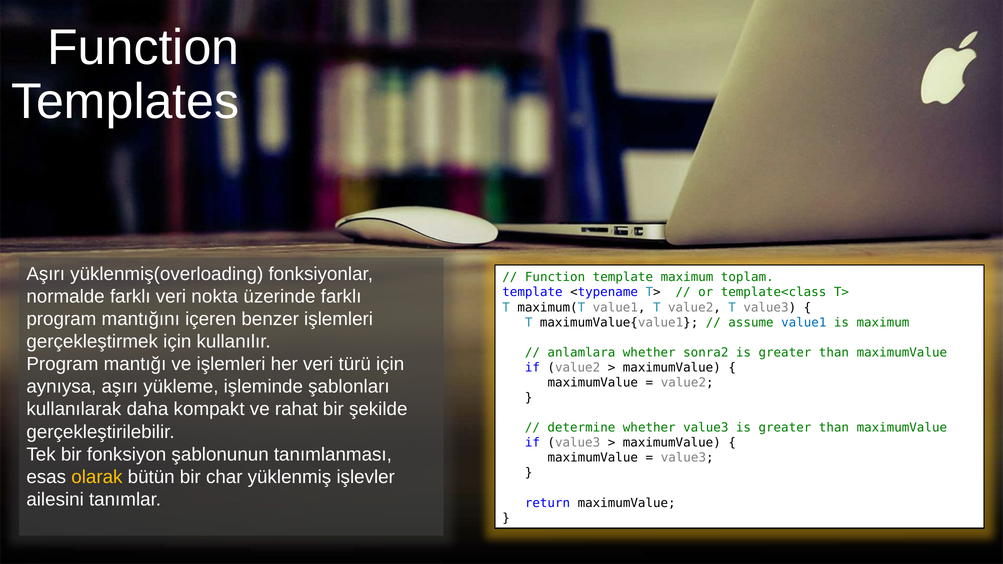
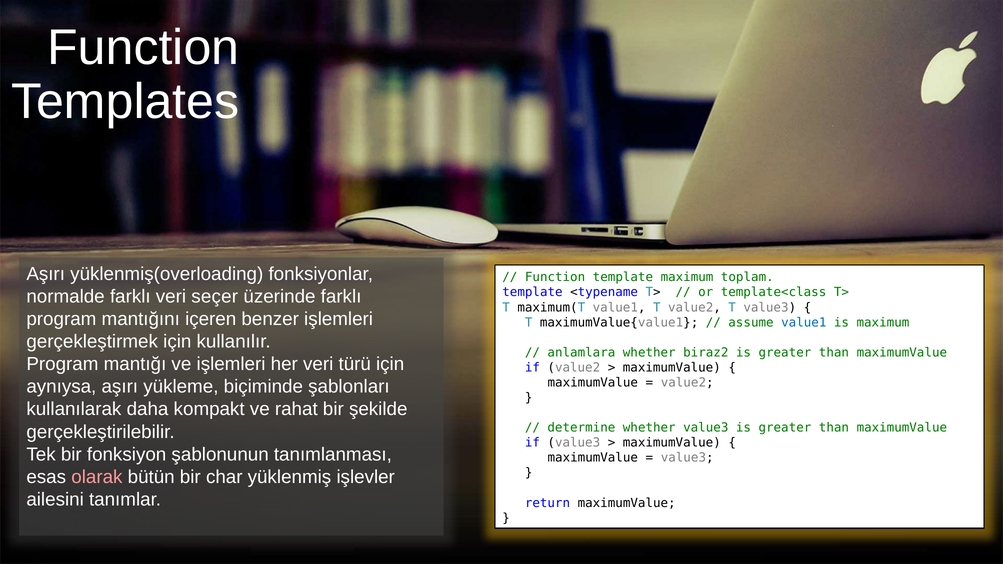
nokta: nokta -> seçer (215, 297)
sonra2: sonra2 -> biraz2 (706, 353)
işleminde: işleminde -> biçiminde (263, 387)
olarak colour: yellow -> pink (97, 477)
